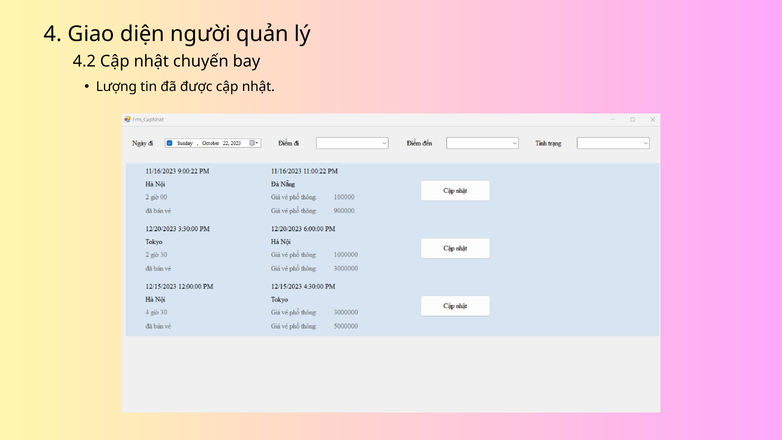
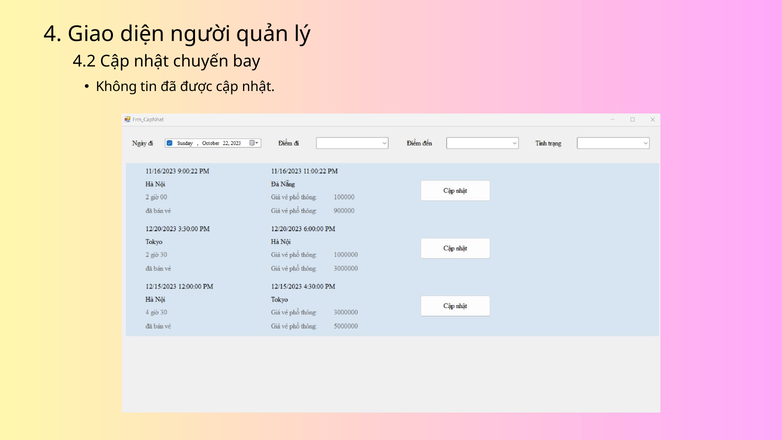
Lượng: Lượng -> Không (116, 87)
